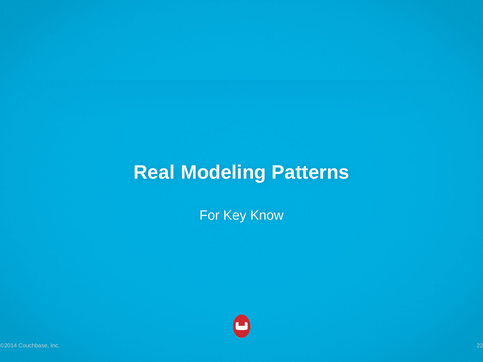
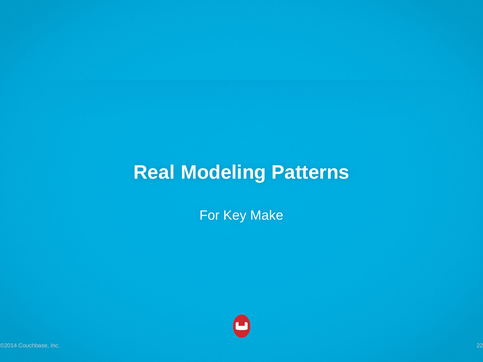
Know: Know -> Make (267, 216)
